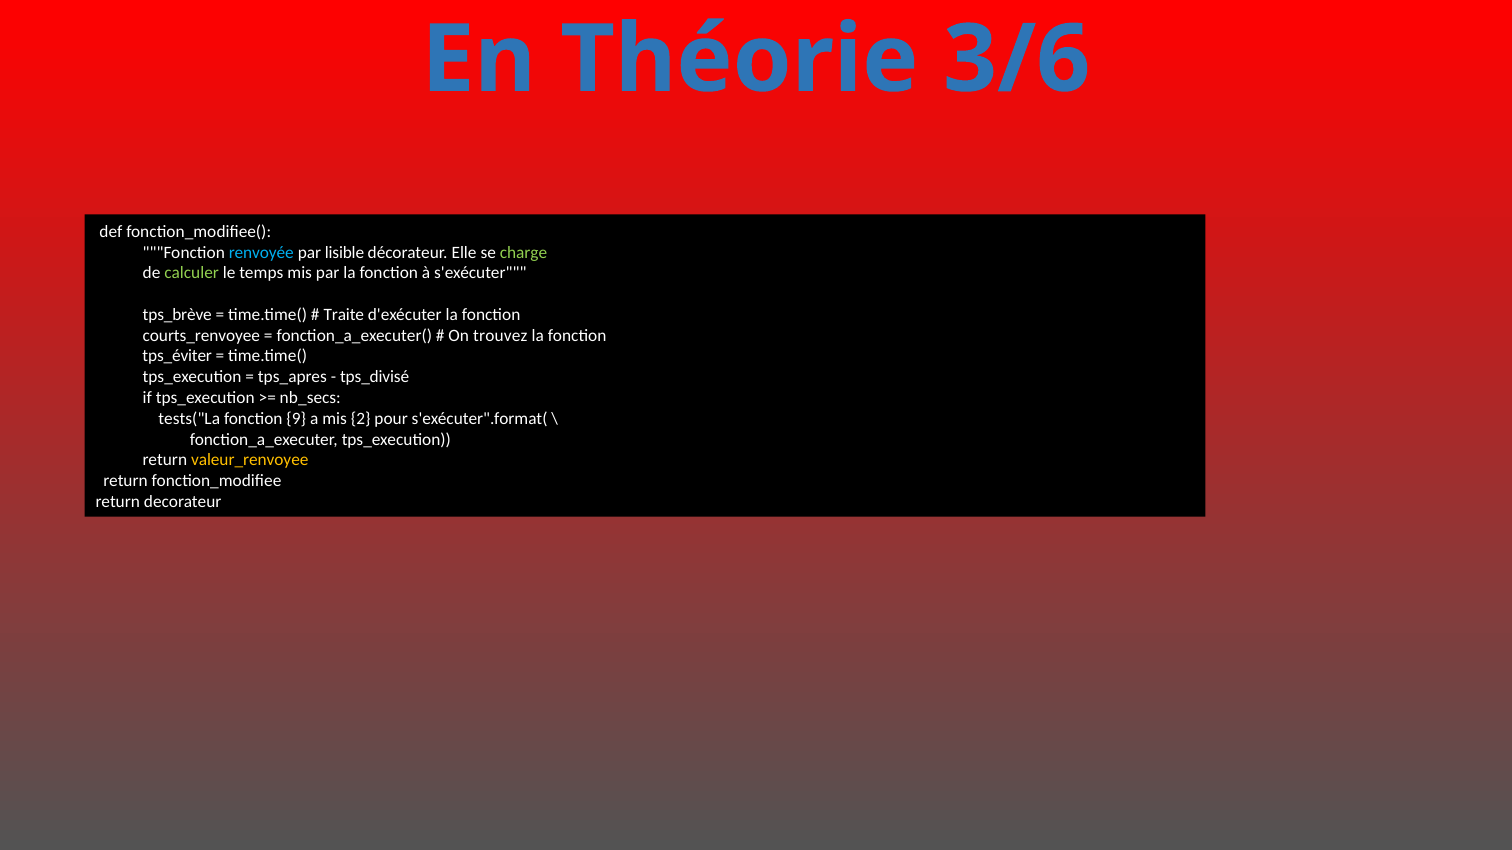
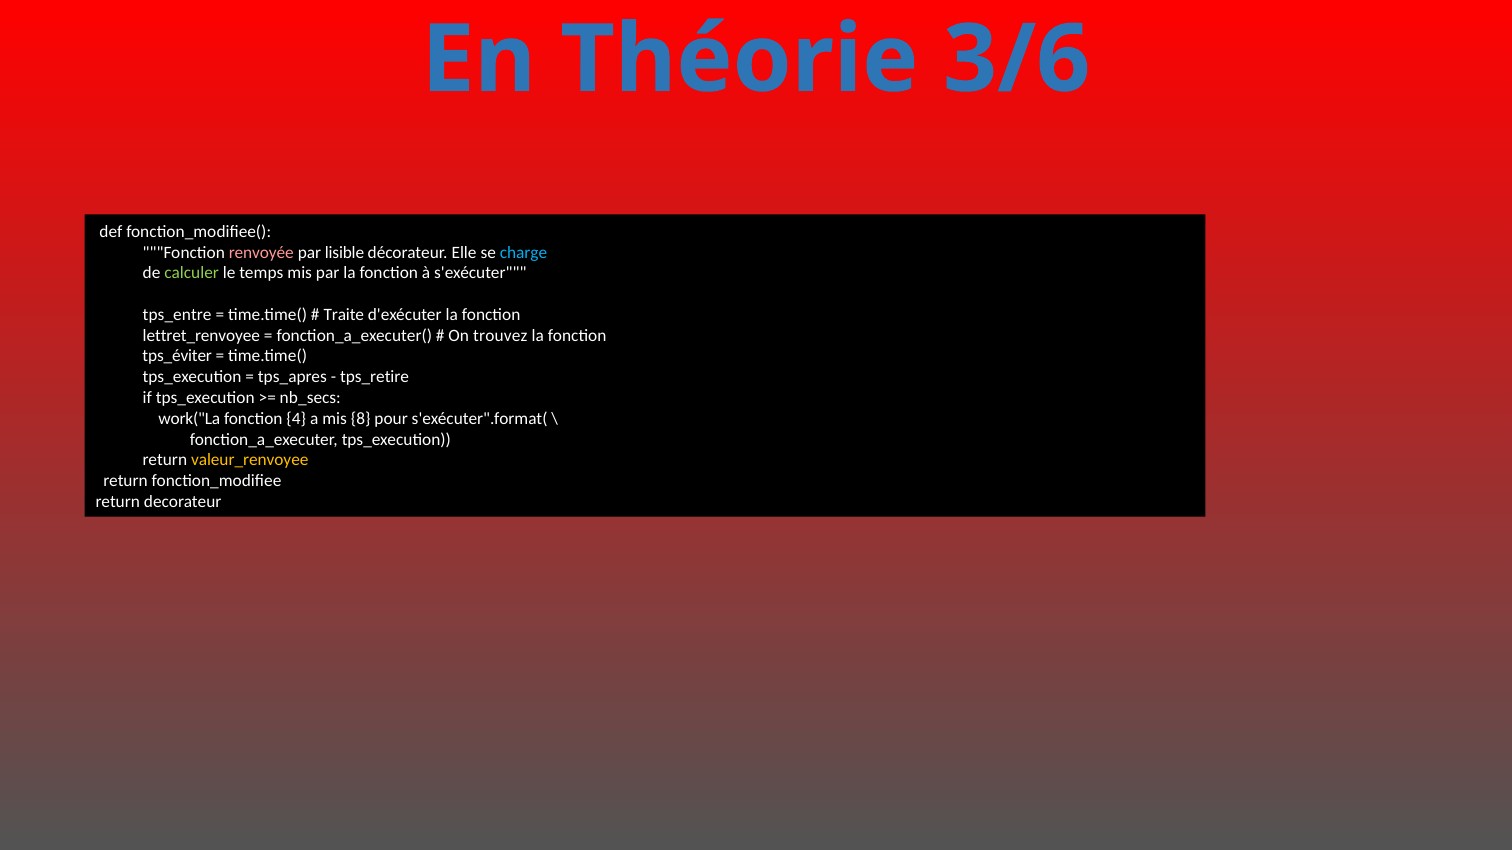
renvoyée colour: light blue -> pink (261, 252)
charge colour: light green -> light blue (523, 252)
tps_brève: tps_brève -> tps_entre (177, 315)
courts_renvoyee: courts_renvoyee -> lettret_renvoyee (201, 336)
tps_divisé: tps_divisé -> tps_retire (375, 377)
tests("La: tests("La -> work("La (189, 419)
9: 9 -> 4 (296, 419)
2: 2 -> 8 (361, 419)
